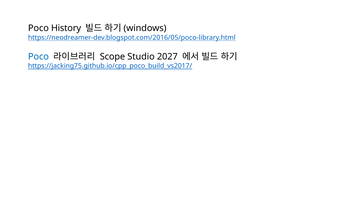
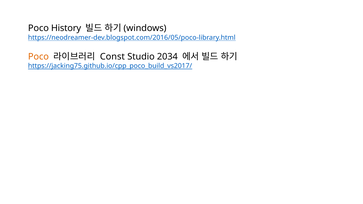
Poco colour: blue -> orange (38, 57)
Scope: Scope -> Const (112, 57)
2027: 2027 -> 2034 (167, 57)
